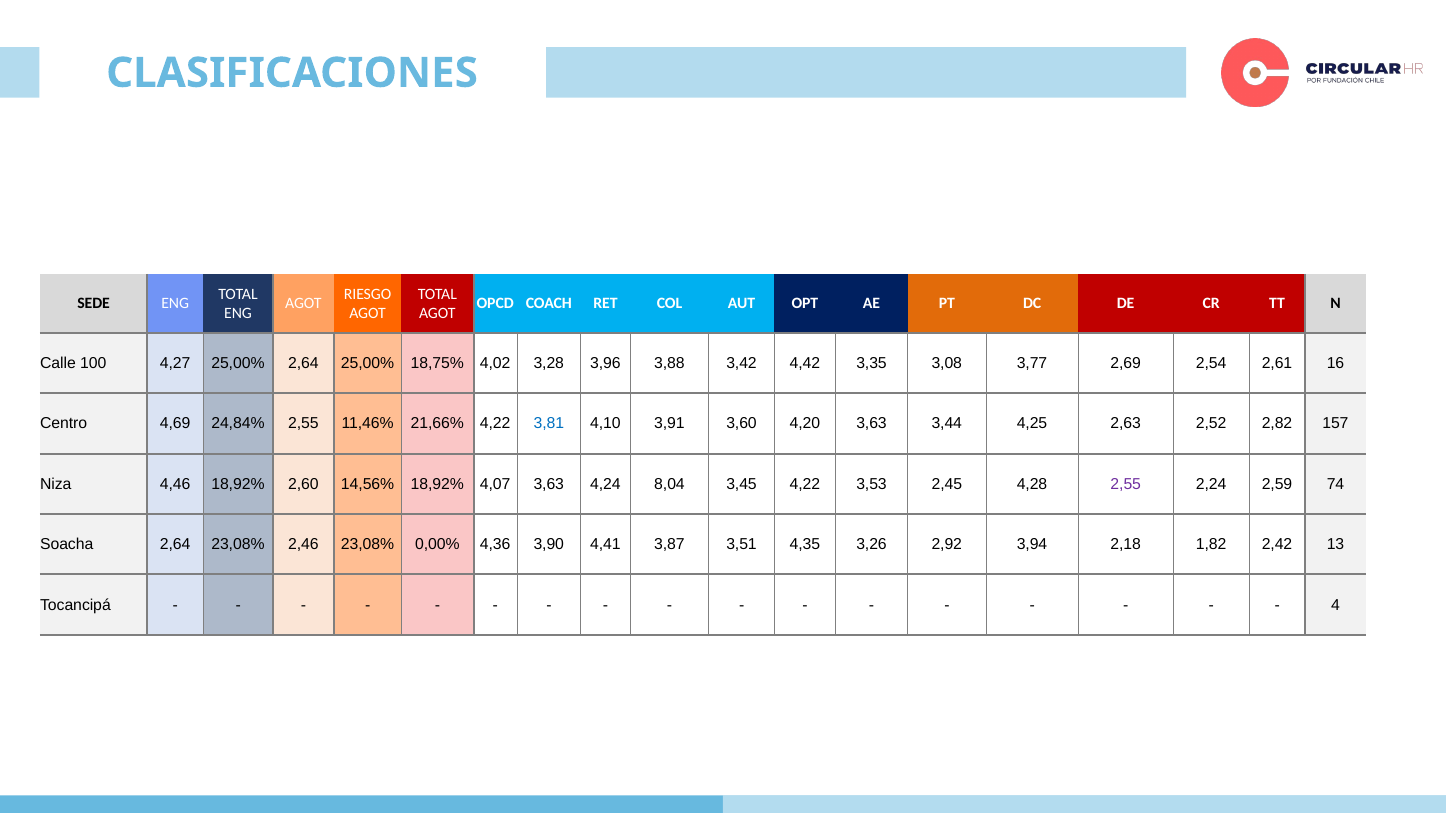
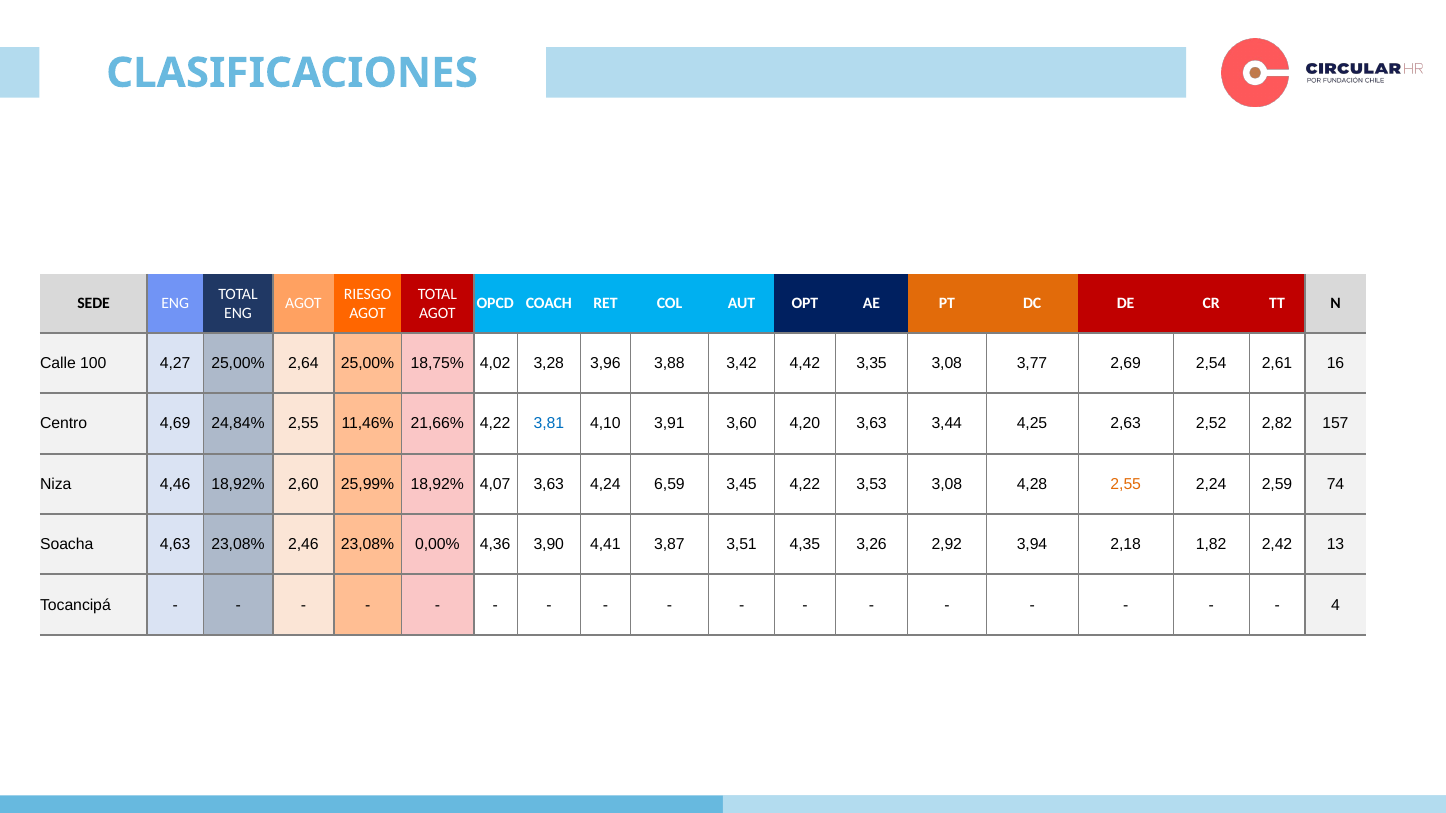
14,56%: 14,56% -> 25,99% (368, 484)
8,04: 8,04 -> 6,59 (669, 484)
3,53 2,45: 2,45 -> 3,08 (947, 484)
2,55 colour: purple -> orange (1126, 484)
Soacha 2,64: 2,64 -> 4,63 (175, 545)
